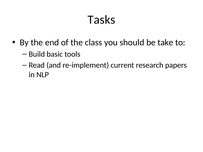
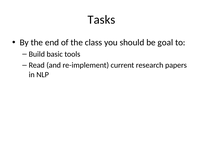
take: take -> goal (165, 43)
